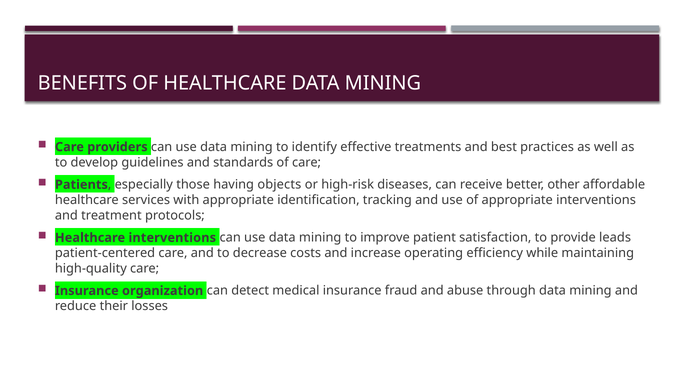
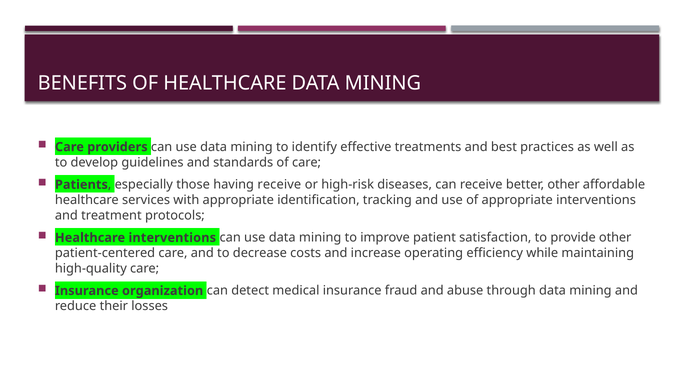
having objects: objects -> receive (279, 185)
provide leads: leads -> other (615, 238)
